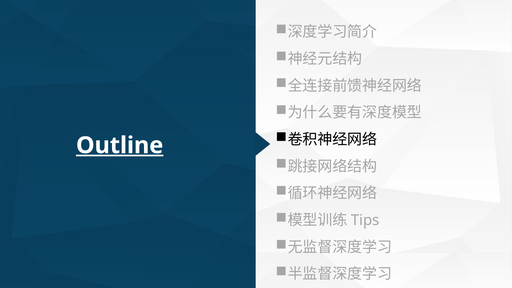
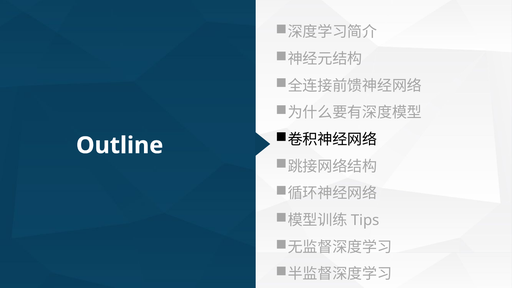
Outline underline: present -> none (120, 145)
